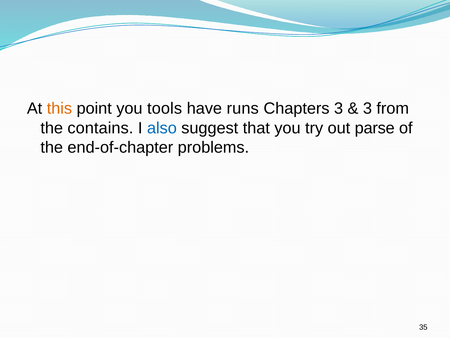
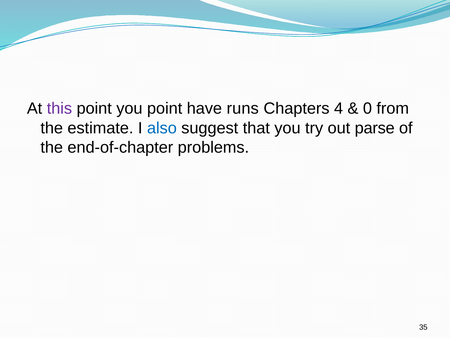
this colour: orange -> purple (59, 108)
you tools: tools -> point (165, 108)
Chapters 3: 3 -> 4 (339, 108)
3: 3 -> 0 (367, 108)
contains: contains -> estimate (100, 128)
